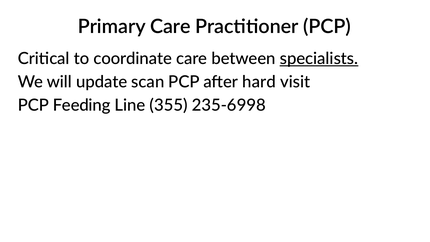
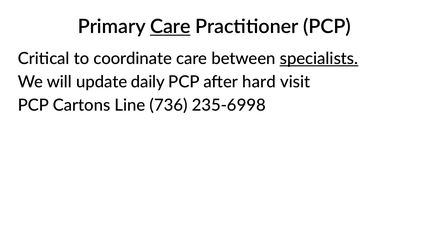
Care underline: none -> present (170, 27)
scan: scan -> daily (148, 82)
Feeding: Feeding -> Cartons (82, 105)
355: 355 -> 736 (169, 105)
